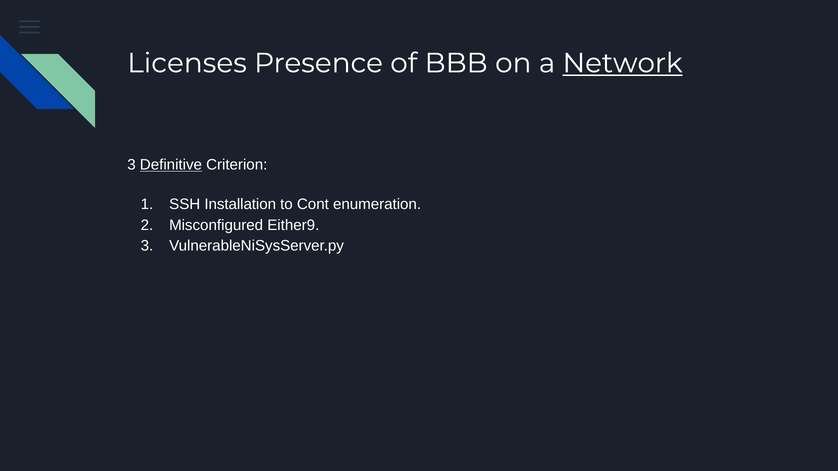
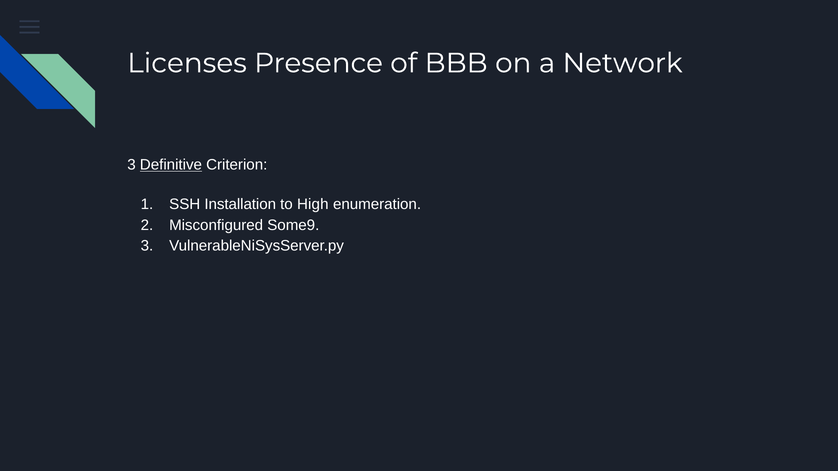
Network underline: present -> none (623, 63)
Cont: Cont -> High (313, 204)
Either9: Either9 -> Some9 (293, 225)
